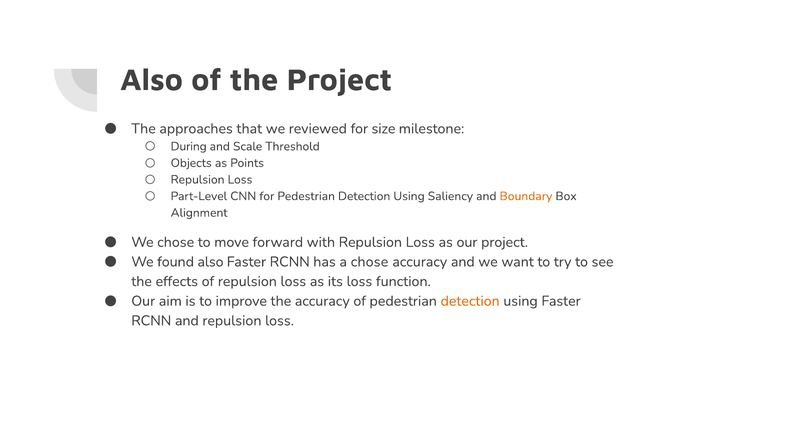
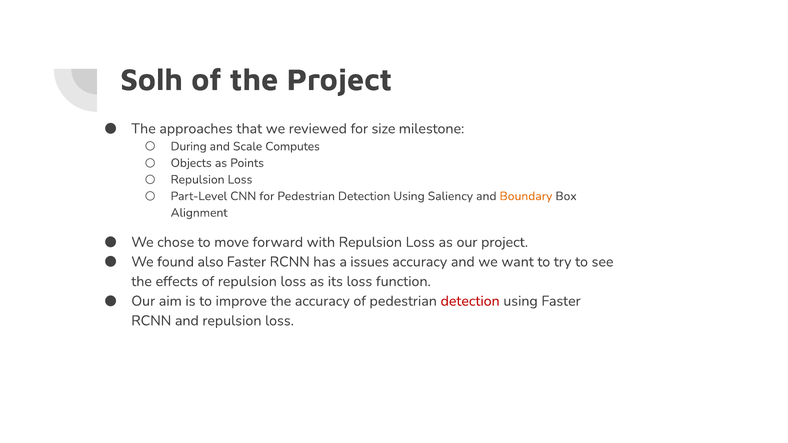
Also: Also -> Solh (152, 80)
Threshold: Threshold -> Computes (293, 146)
a chose: chose -> issues (370, 262)
detection colour: orange -> red (470, 301)
